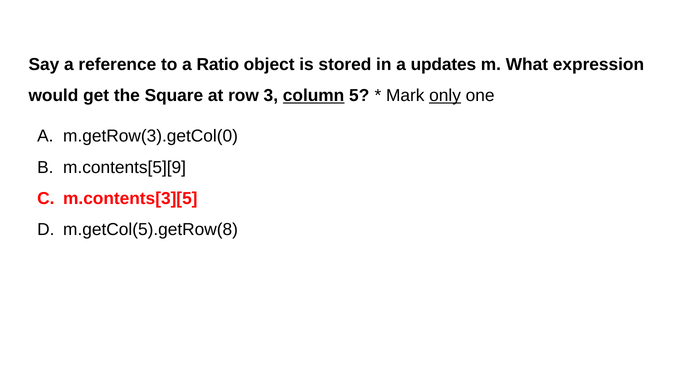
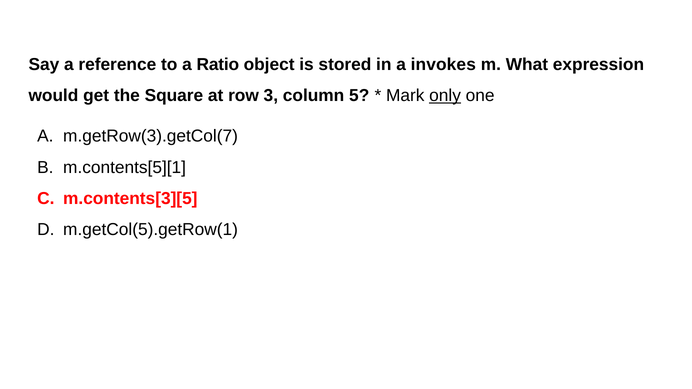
updates: updates -> invokes (443, 64)
column underline: present -> none (314, 96)
m.getRow(3).getCol(0: m.getRow(3).getCol(0 -> m.getRow(3).getCol(7 (151, 136)
m.contents[5][9: m.contents[5][9 -> m.contents[5][1 (125, 167)
m.getCol(5).getRow(8: m.getCol(5).getRow(8 -> m.getCol(5).getRow(1 (151, 230)
